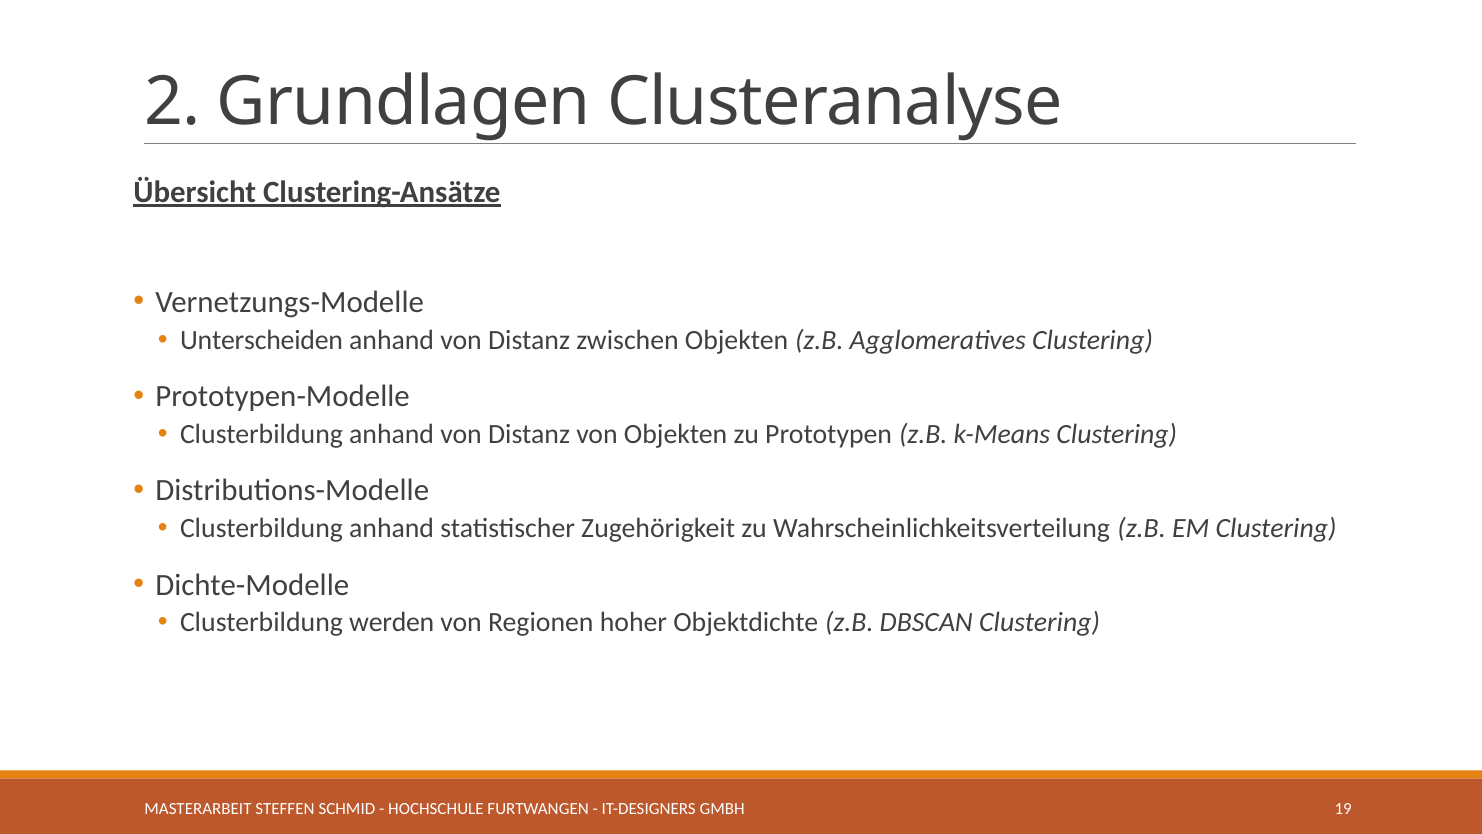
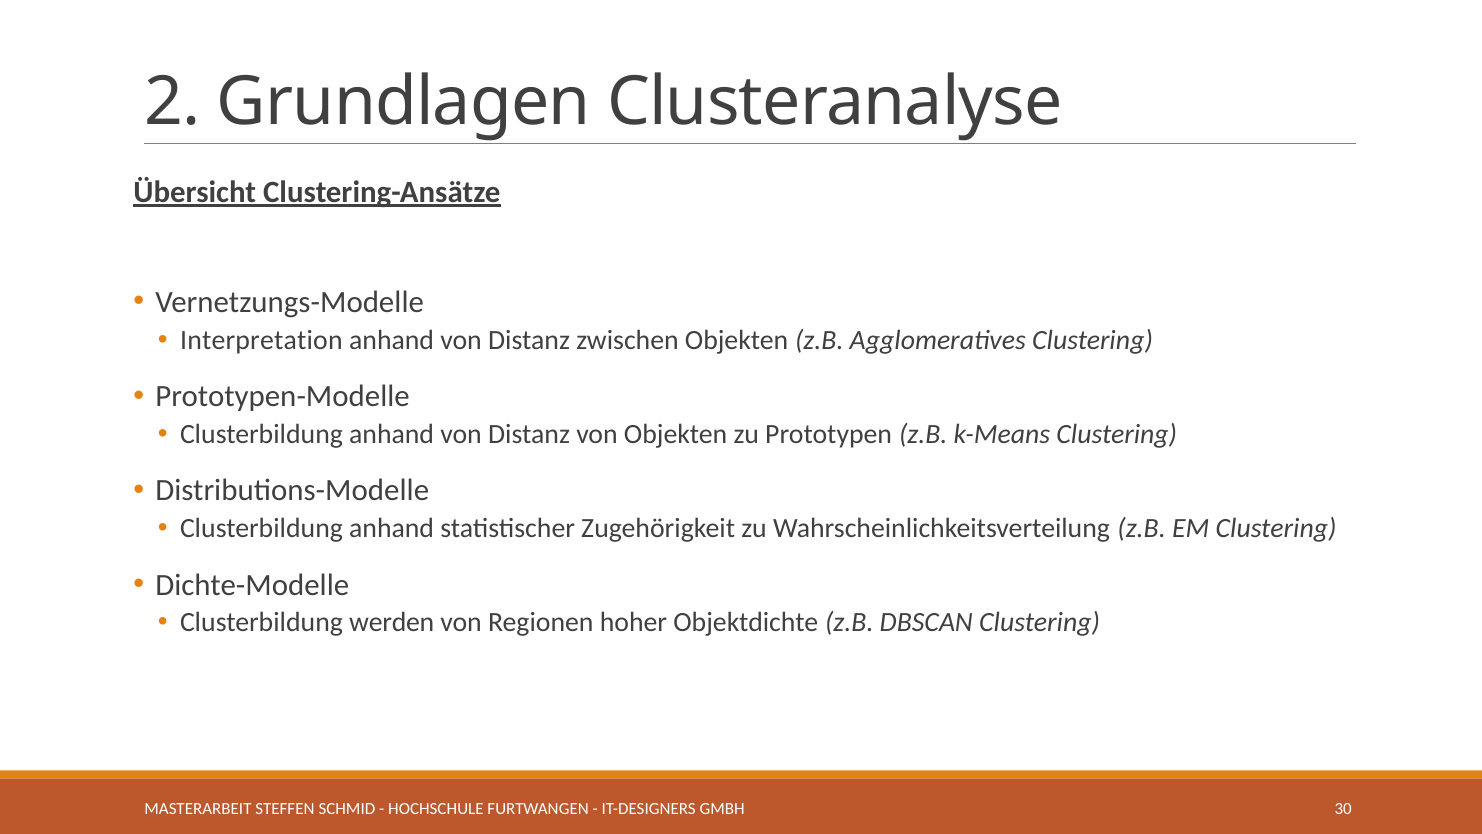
Unterscheiden: Unterscheiden -> Interpretation (261, 340)
19: 19 -> 30 (1343, 808)
